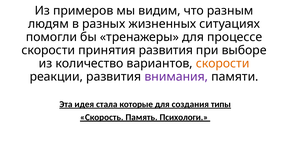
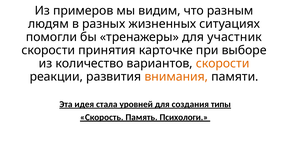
процессе: процессе -> участник (235, 37)
принятия развития: развития -> карточке (166, 50)
внимания colour: purple -> orange (176, 77)
которые: которые -> уровней (136, 104)
